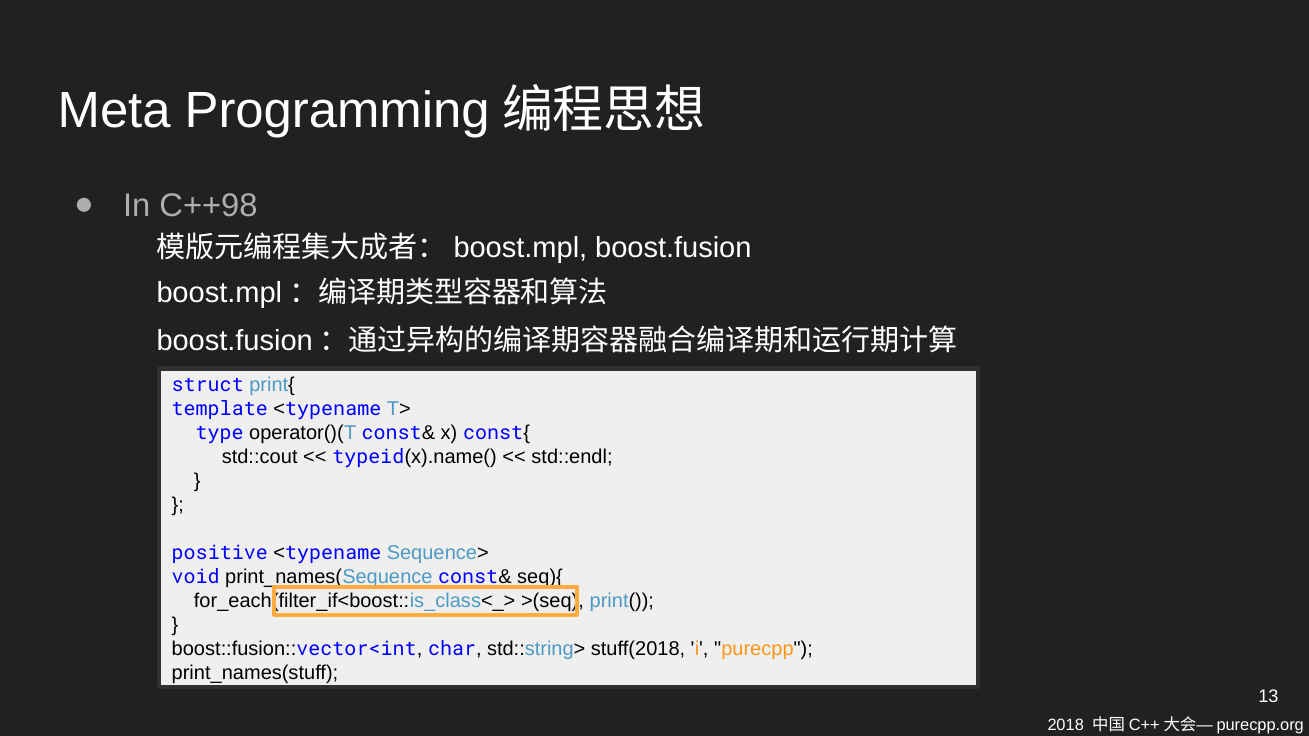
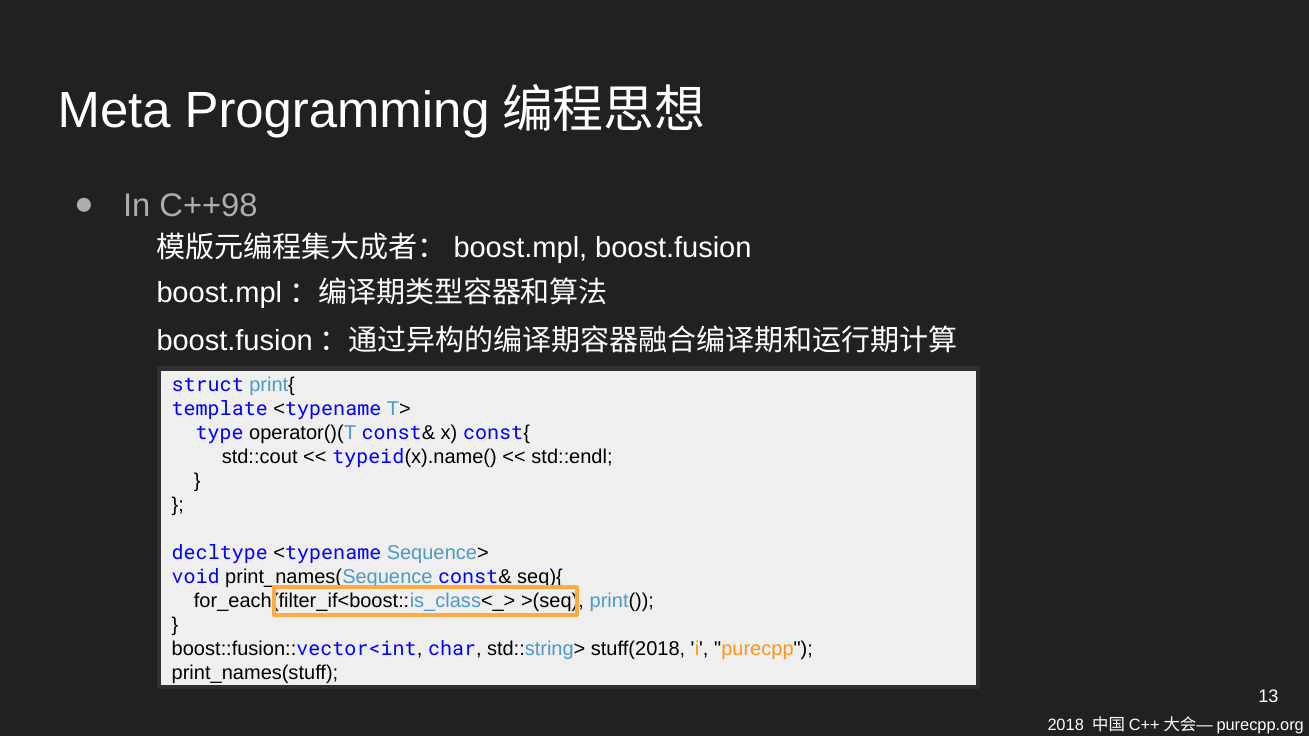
positive: positive -> decltype (220, 553)
